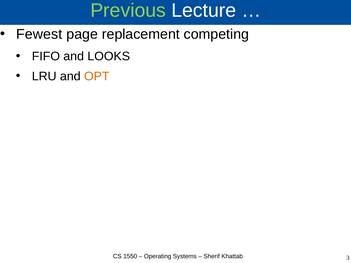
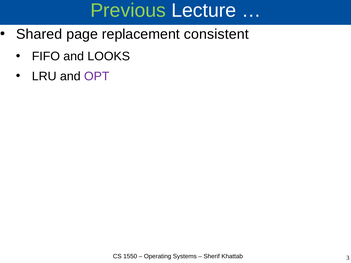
Fewest: Fewest -> Shared (39, 34)
competing: competing -> consistent (216, 34)
OPT colour: orange -> purple (97, 76)
